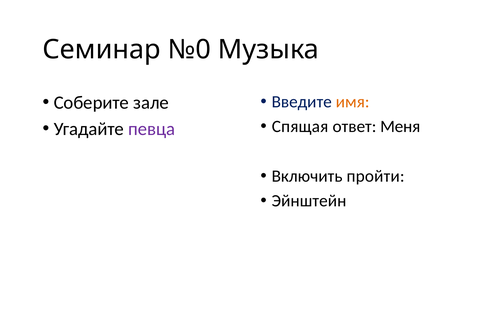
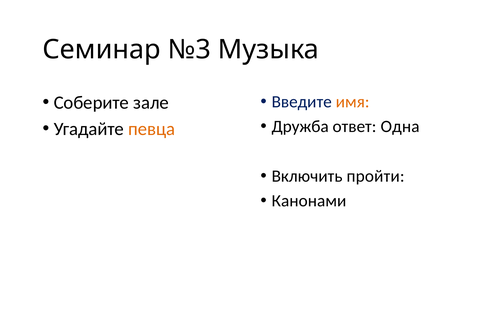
№0: №0 -> №3 (189, 50)
Спящая: Спящая -> Дружба (300, 127)
Меня: Меня -> Одна (400, 127)
певца colour: purple -> orange (152, 129)
Эйнштейн: Эйнштейн -> Канонами (309, 201)
